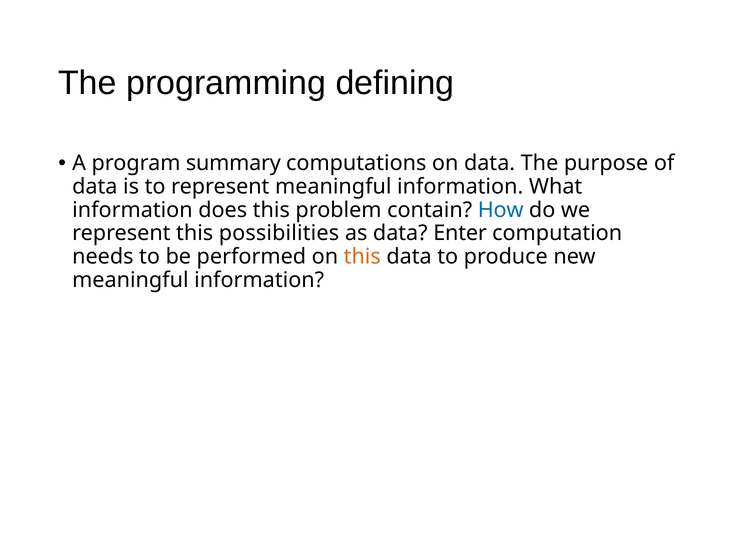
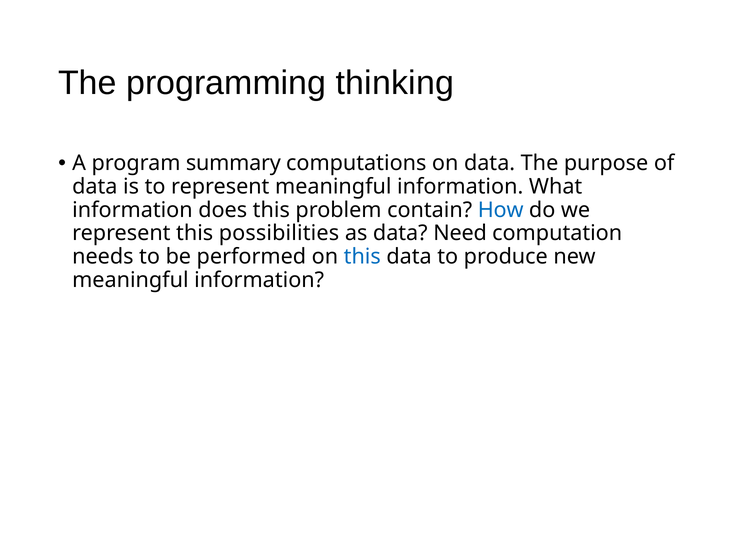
defining: defining -> thinking (395, 83)
Enter: Enter -> Need (460, 233)
this colour: orange -> blue (362, 257)
